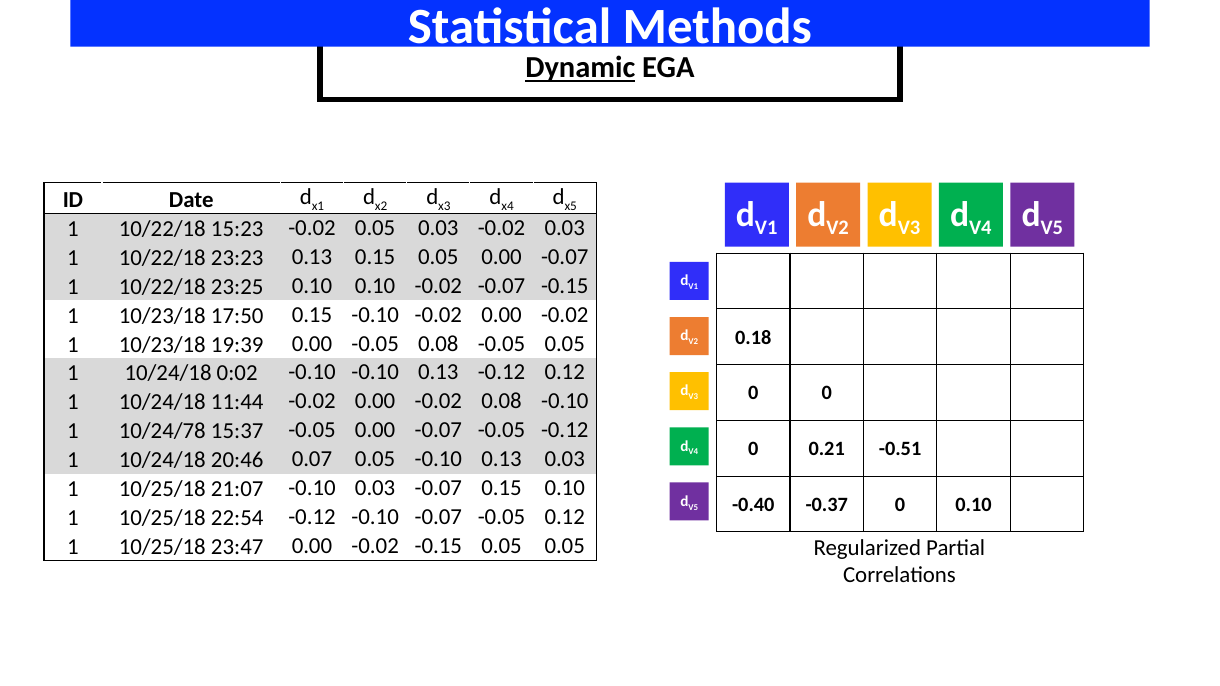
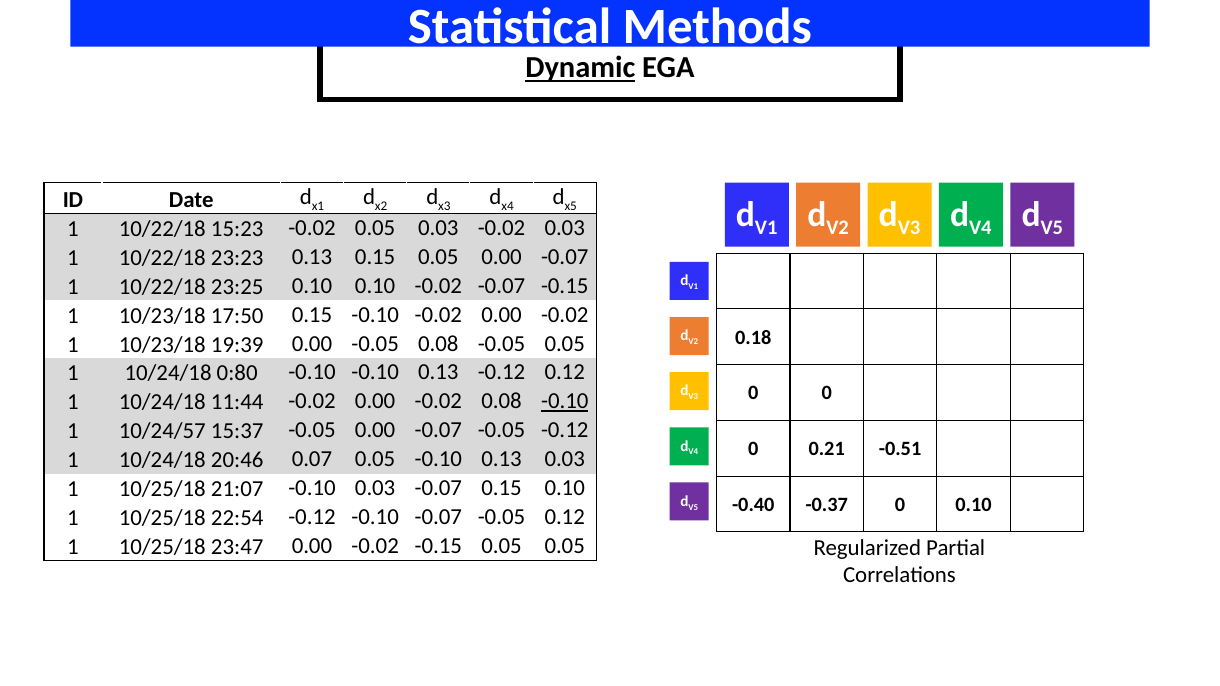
0:02: 0:02 -> 0:80 (237, 374)
-0.10 underline: none -> present (565, 401)
10/24/78: 10/24/78 -> 10/24/57 (162, 431)
